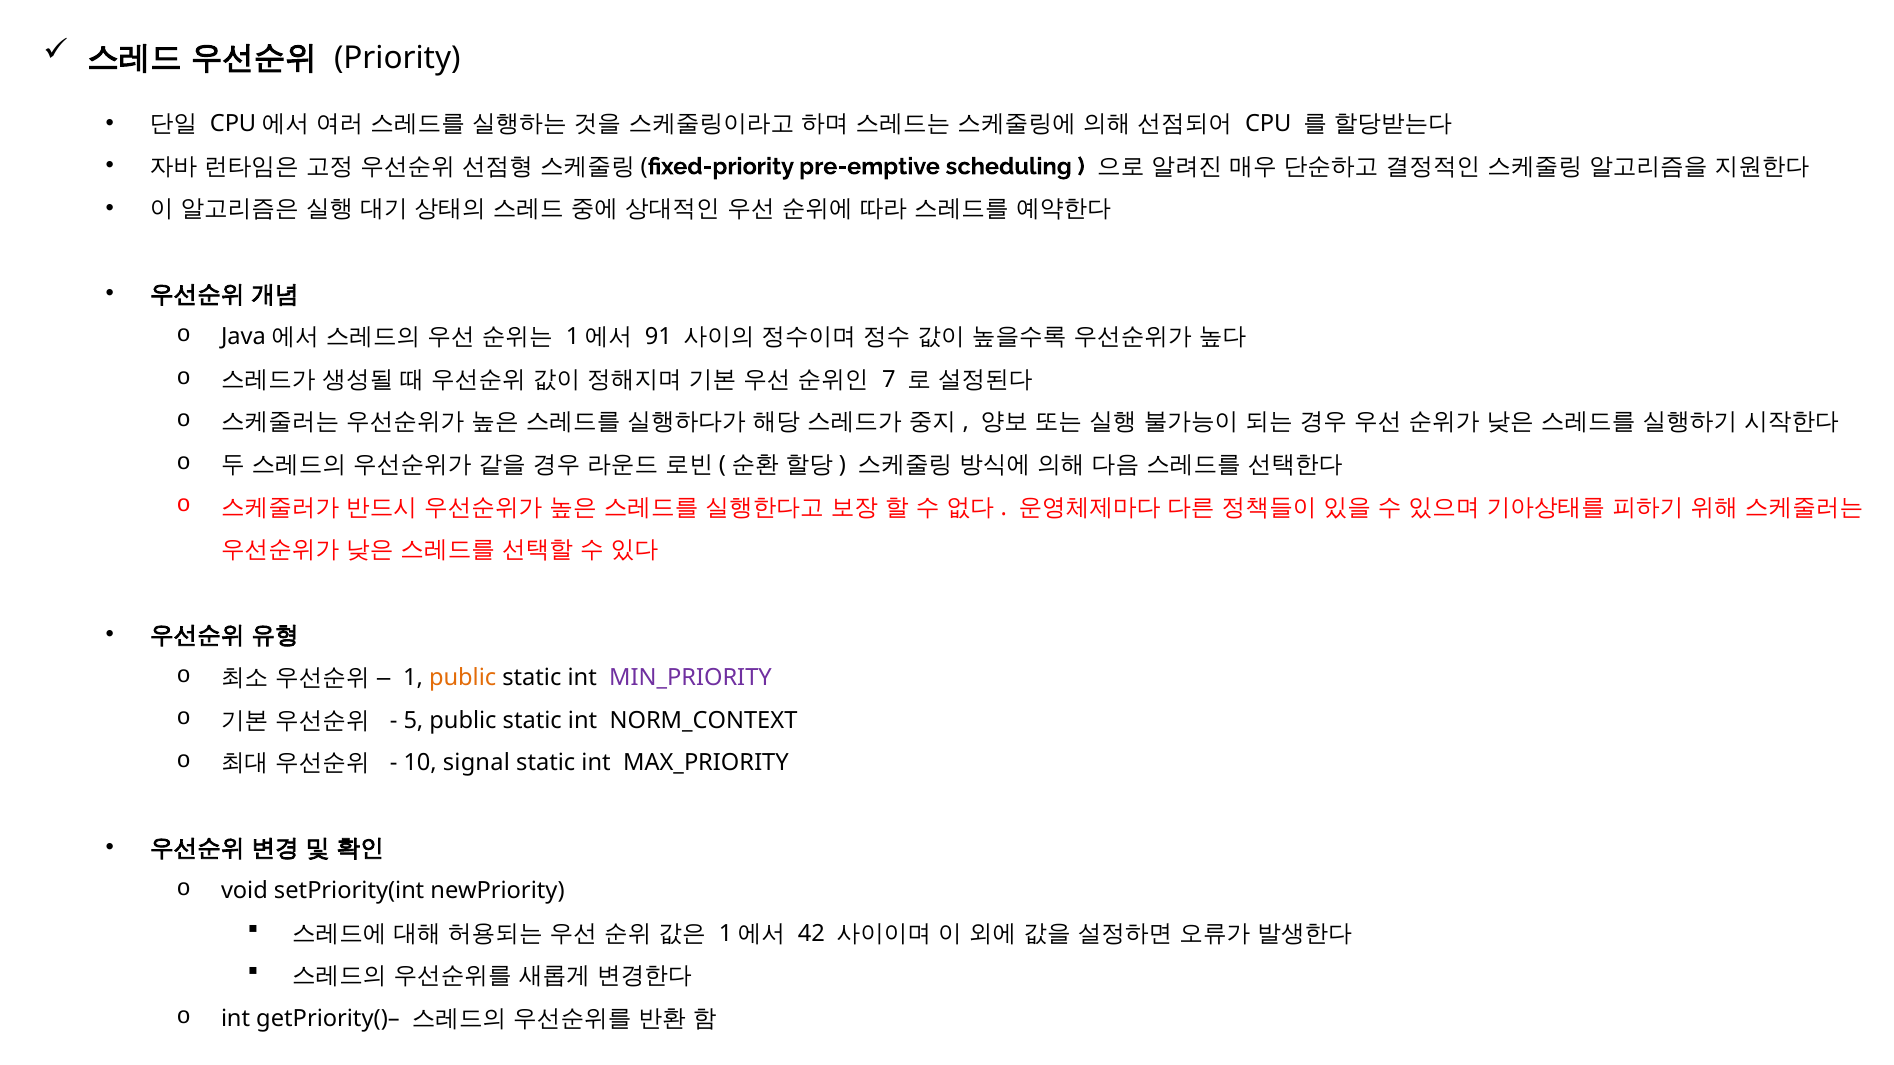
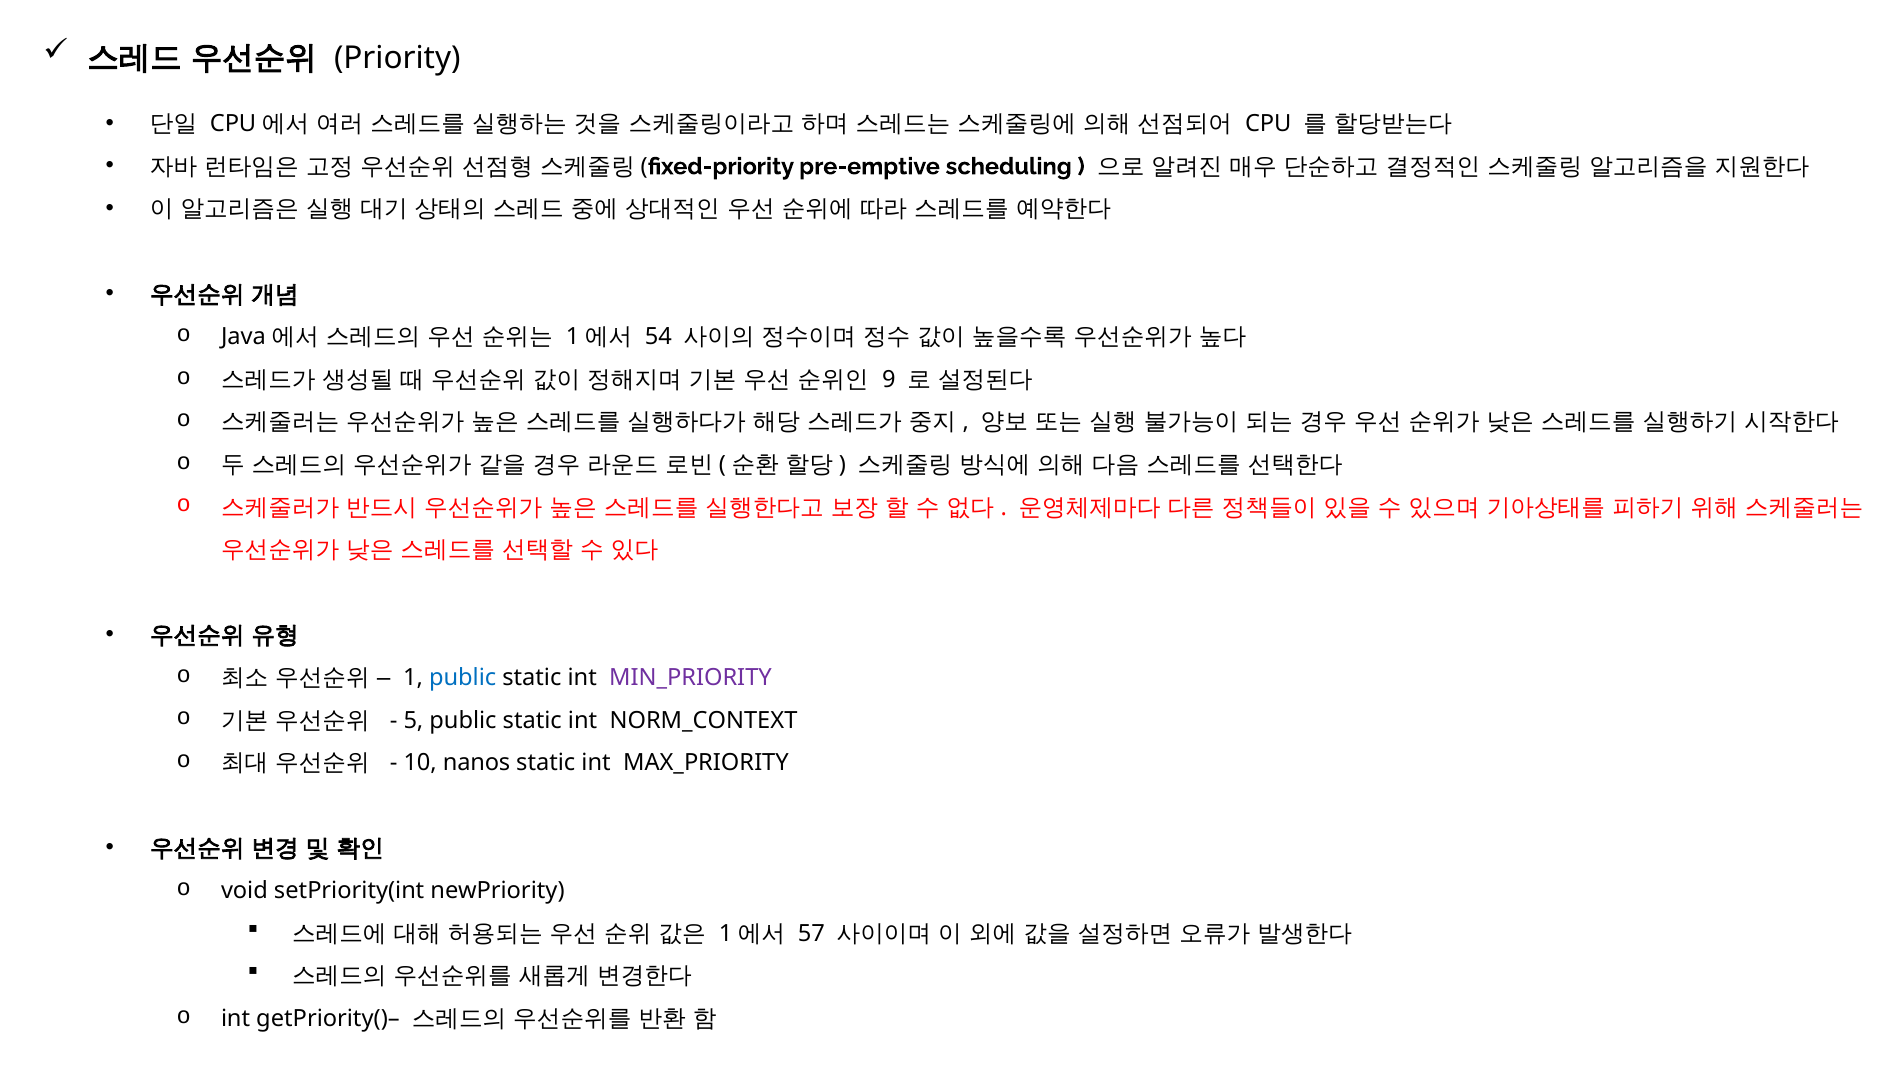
91: 91 -> 54 (658, 337)
7: 7 -> 9 (889, 380)
public colour: orange -> blue (463, 678)
signal: signal -> nanos (477, 763)
42: 42 -> 57 (811, 934)
